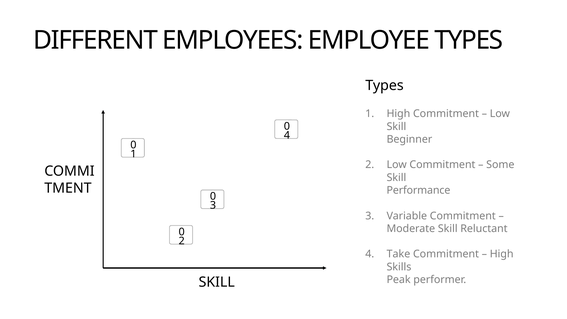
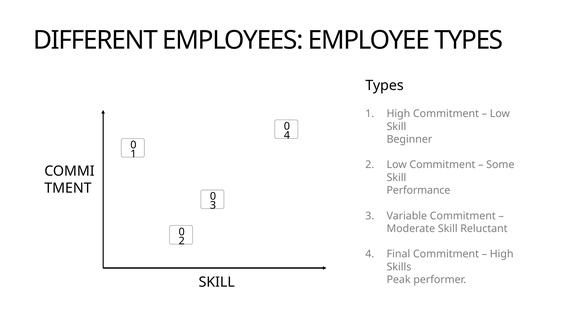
Take: Take -> Final (398, 254)
